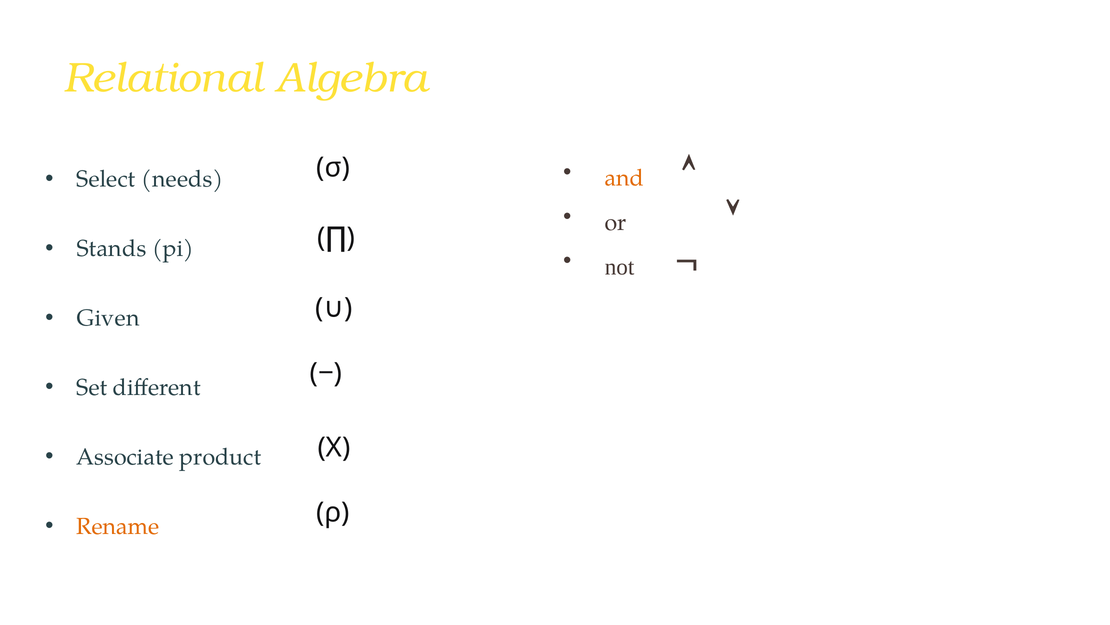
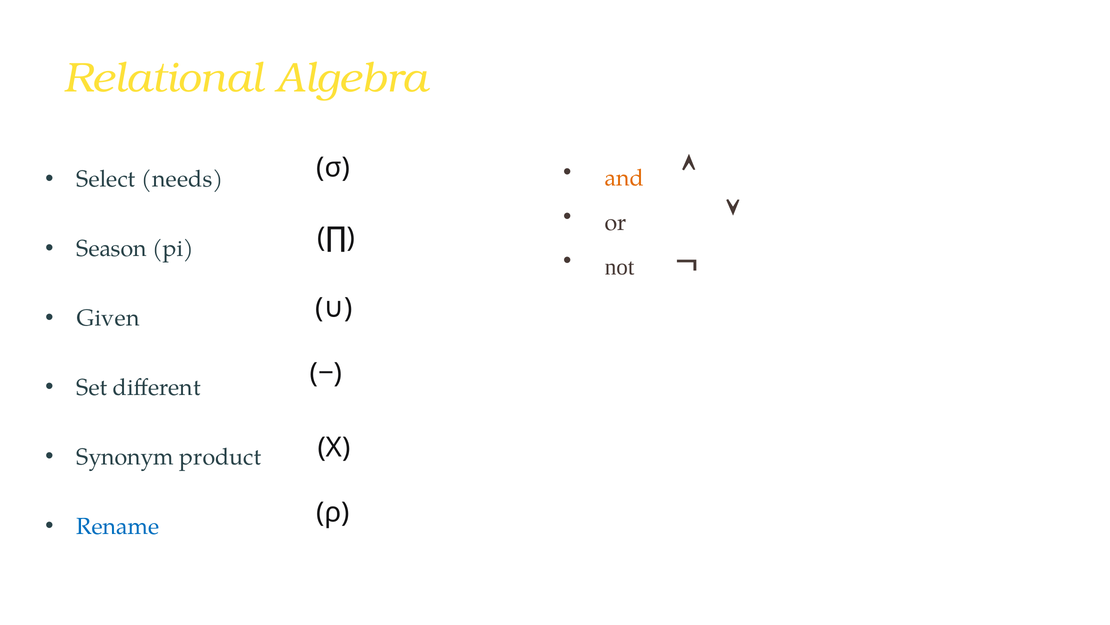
Stands: Stands -> Season (112, 249)
Associate: Associate -> Synonym (125, 457)
Rename colour: orange -> blue (118, 526)
